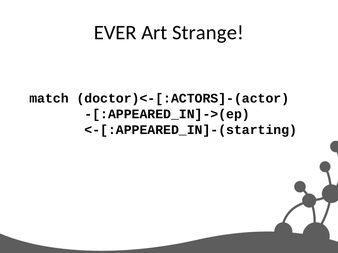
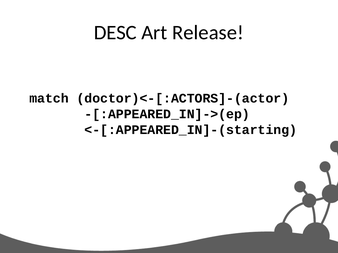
EVER: EVER -> DESC (115, 33)
Strange: Strange -> Release (208, 33)
